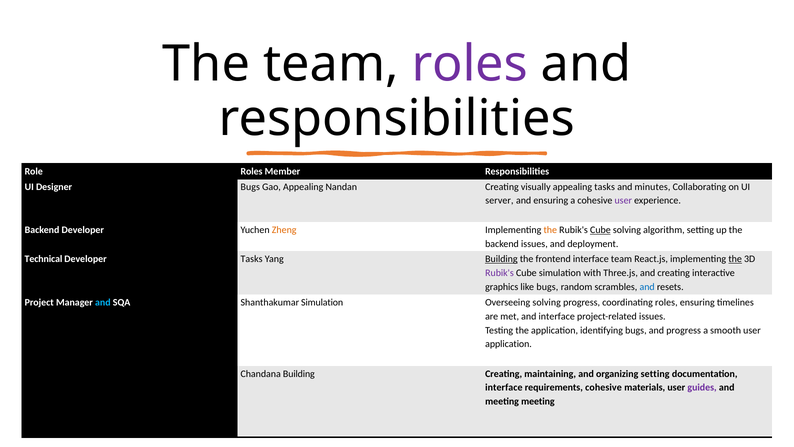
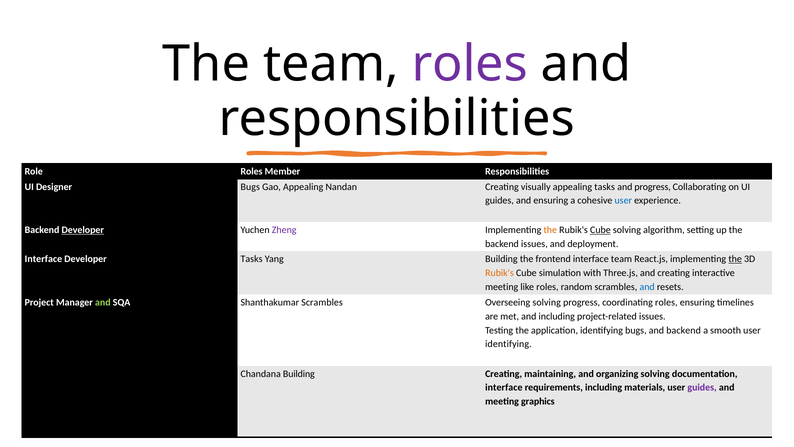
and minutes: minutes -> progress (653, 187)
server: server -> guides (499, 200)
user colour: purple -> blue (623, 200)
Developer underline: none -> present (83, 230)
Zheng colour: orange -> purple (284, 230)
Technical: Technical -> Interface (43, 259)
Building underline: present -> none (501, 259)
Rubik's colour: purple -> orange (499, 273)
graphics: graphics -> meeting (502, 287)
like bugs: bugs -> roles (547, 287)
and colour: light blue -> light green (103, 302)
Shanthakumar Simulation: Simulation -> Scrambles (322, 302)
and interface: interface -> including (557, 316)
and progress: progress -> backend (684, 330)
application: application -> identifying (508, 344)
organizing setting: setting -> solving (655, 373)
requirements cohesive: cohesive -> including (604, 387)
meeting meeting: meeting -> graphics (538, 401)
